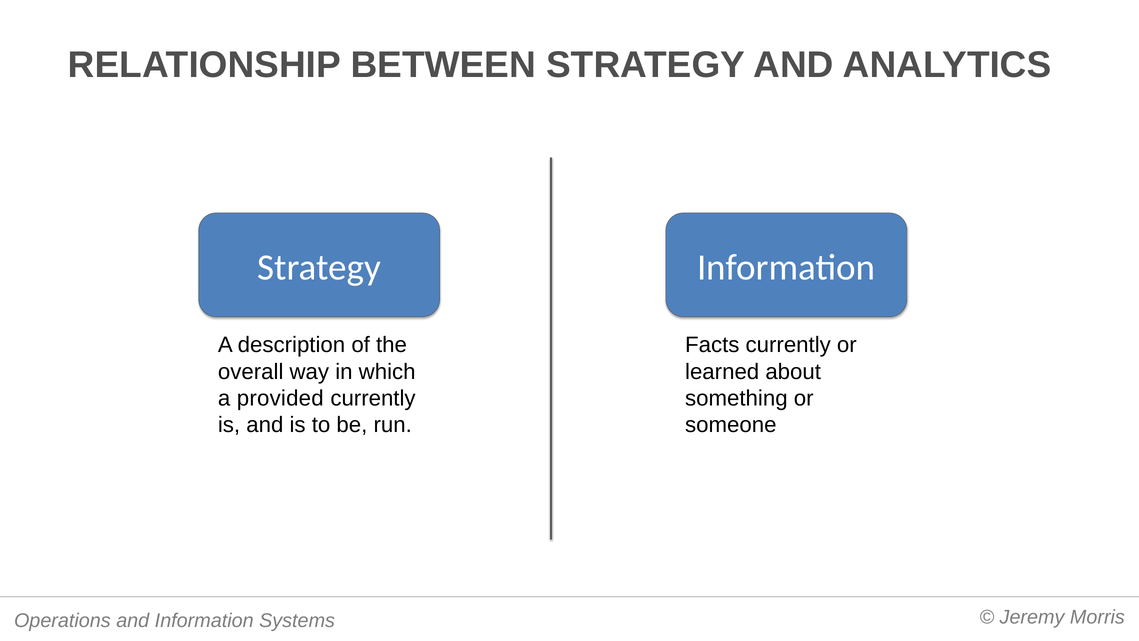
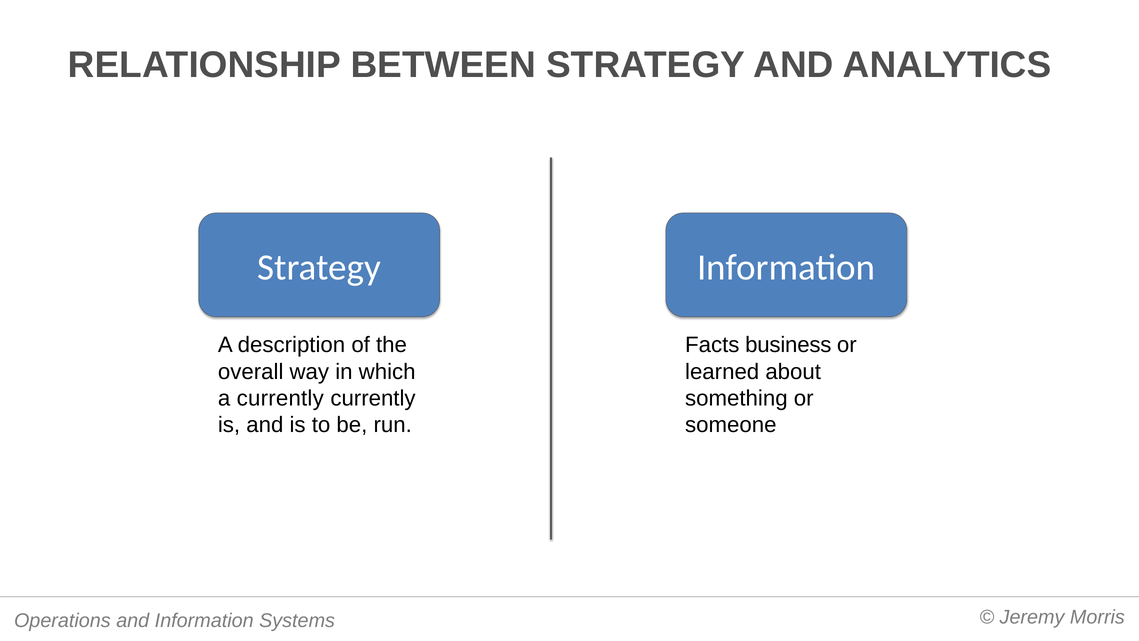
Facts currently: currently -> business (788, 345)
a provided: provided -> currently (280, 398)
